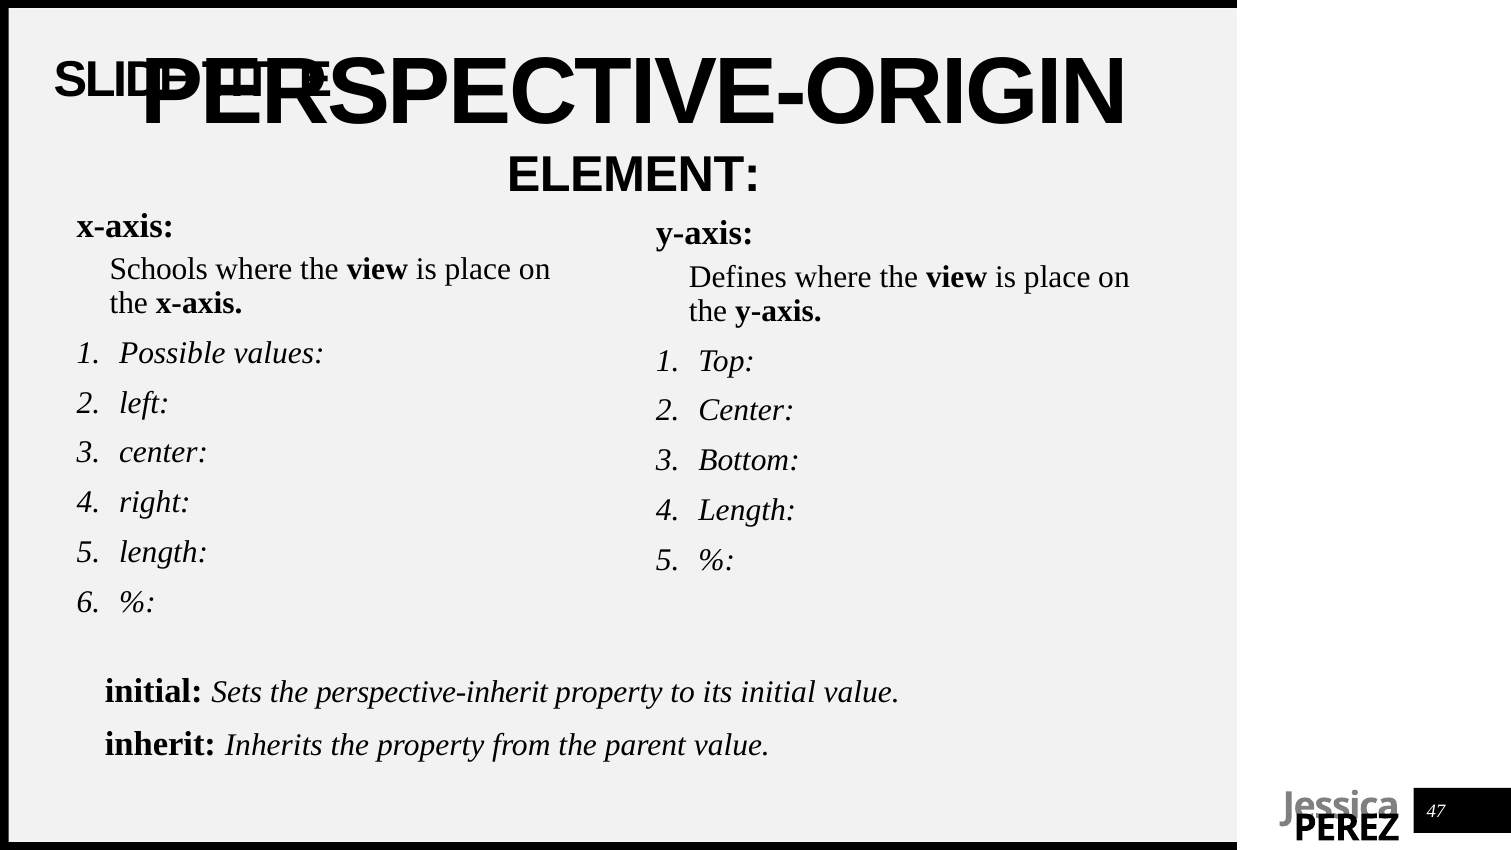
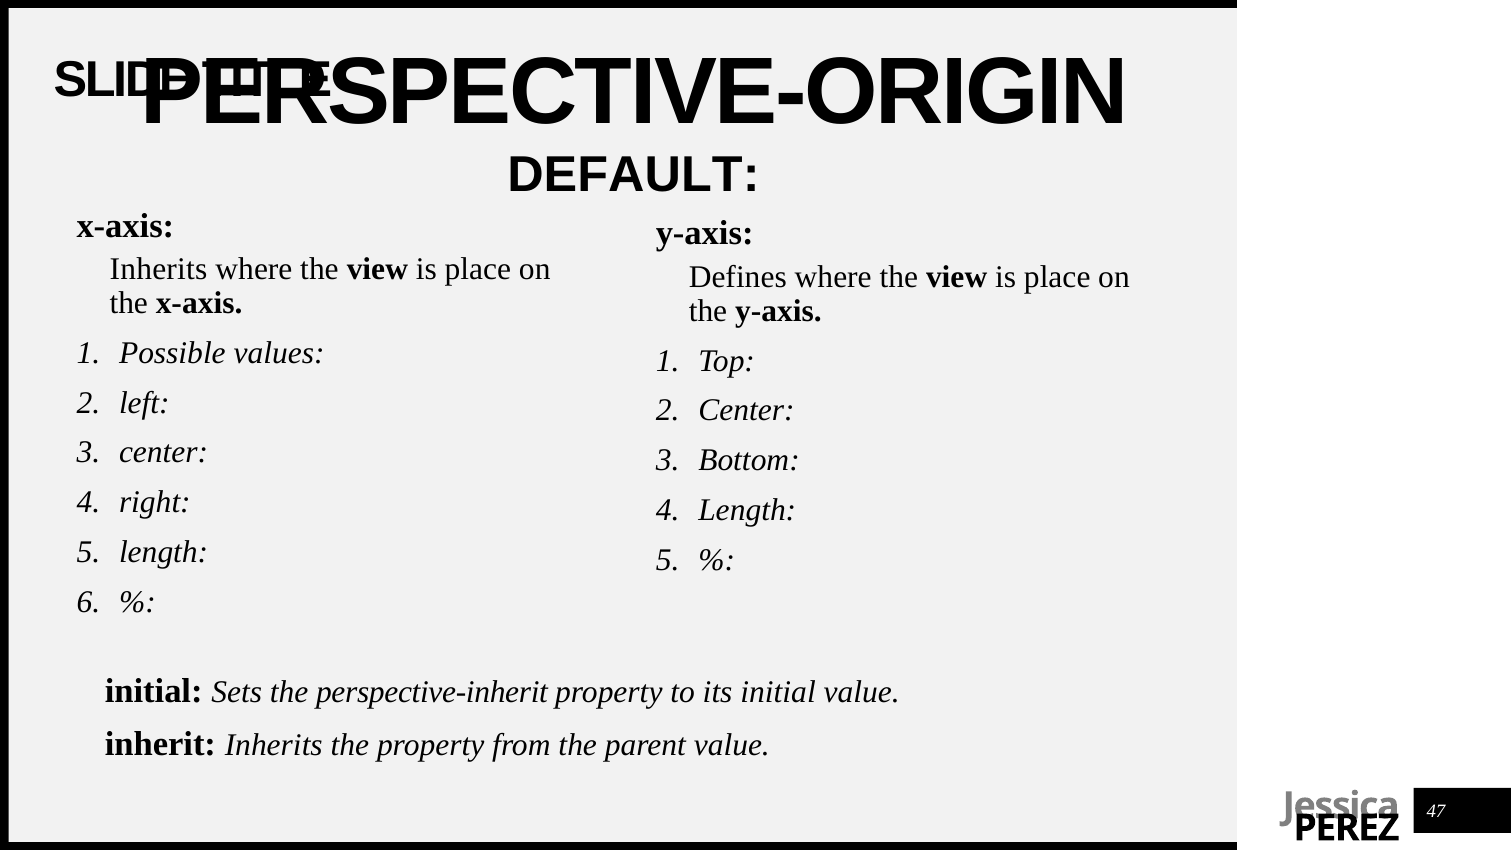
ELEMENT: ELEMENT -> DEFAULT (633, 175)
Schools: Schools -> Inherits (158, 269)
